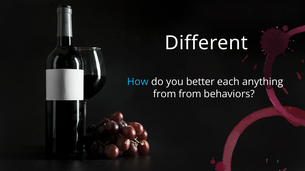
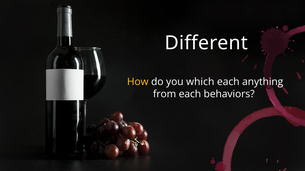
How colour: light blue -> yellow (138, 82)
better: better -> which (200, 82)
from from: from -> each (190, 94)
